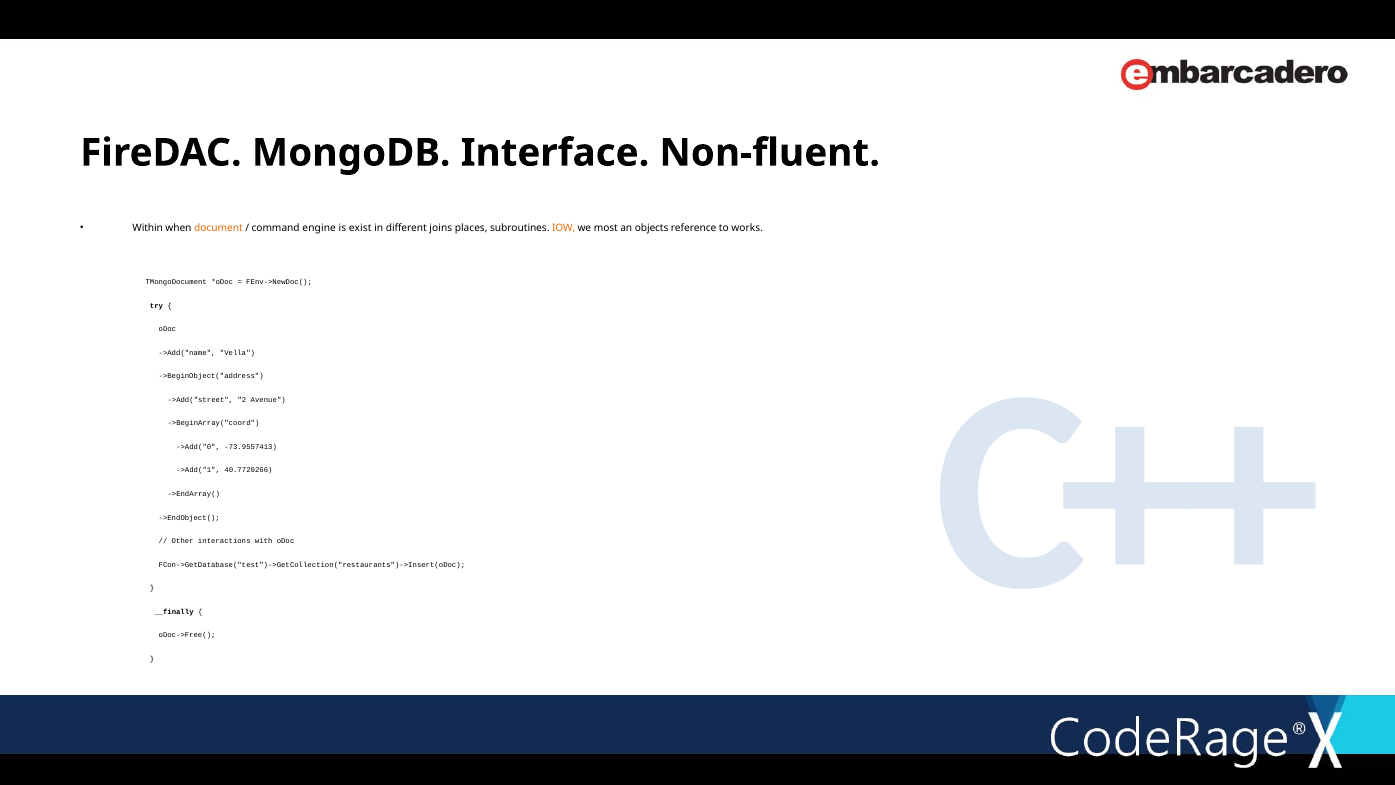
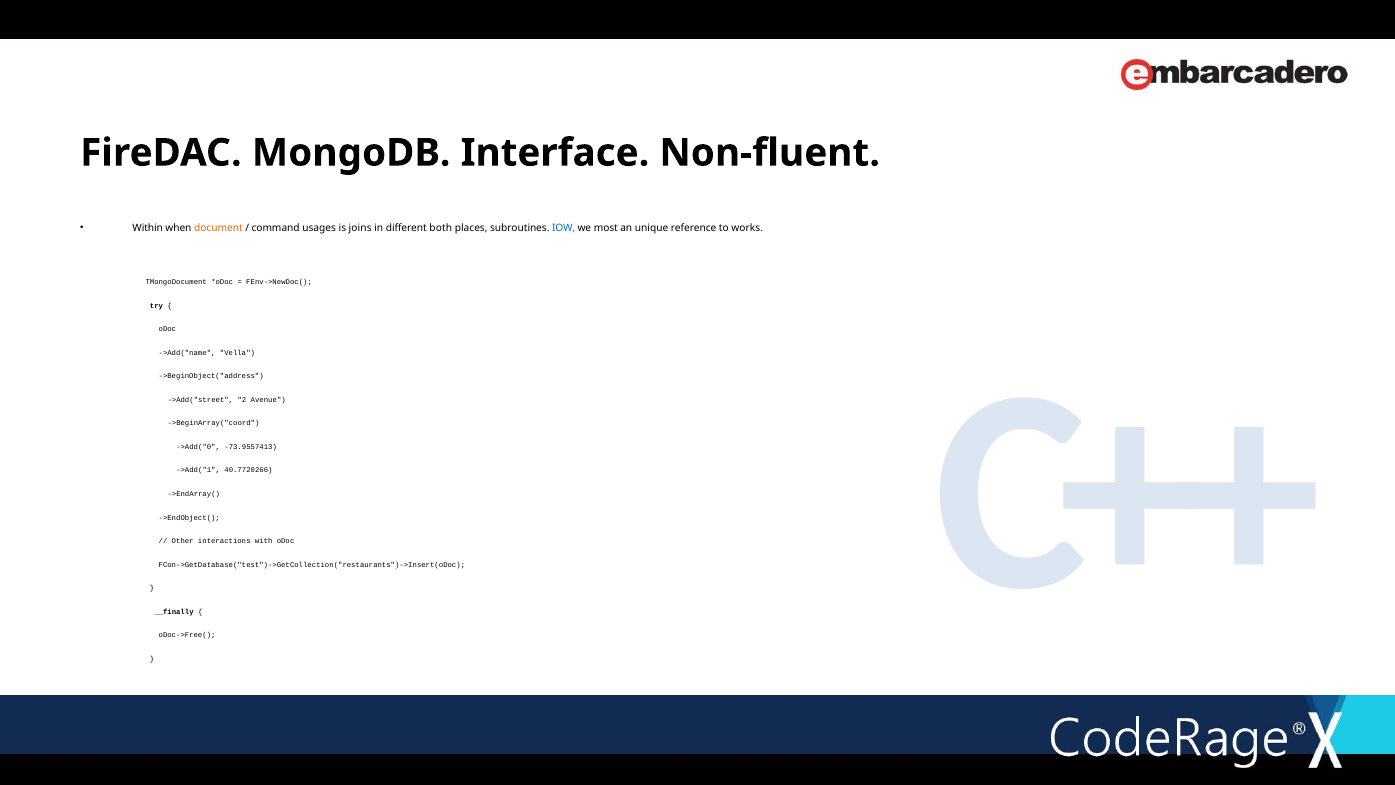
engine: engine -> usages (319, 228)
exist: exist -> joins (360, 228)
joins: joins -> both (441, 228)
IOW colour: orange -> blue (564, 228)
objects: objects -> unique (652, 228)
